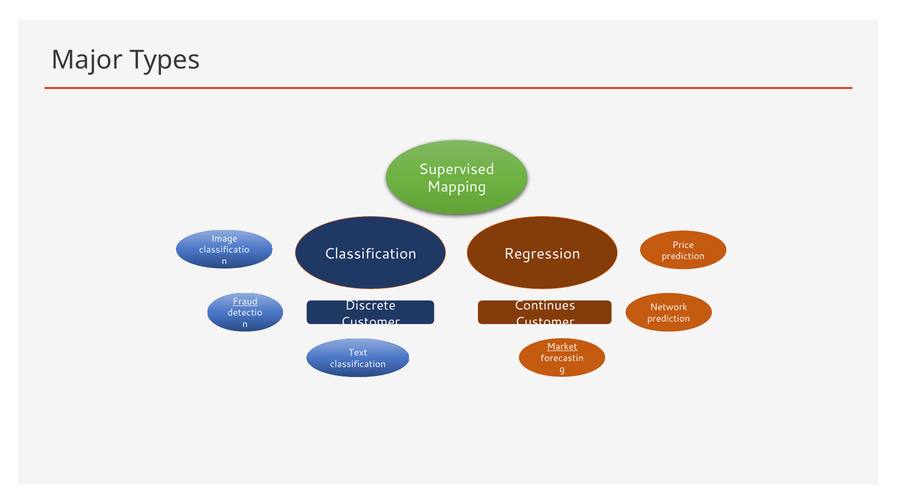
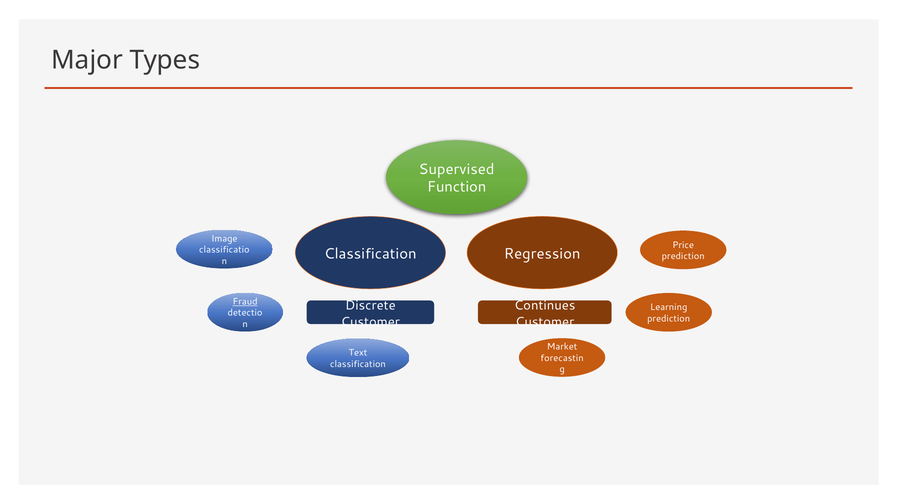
Mapping: Mapping -> Function (457, 187)
Network: Network -> Learning (669, 308)
Market underline: present -> none (562, 347)
